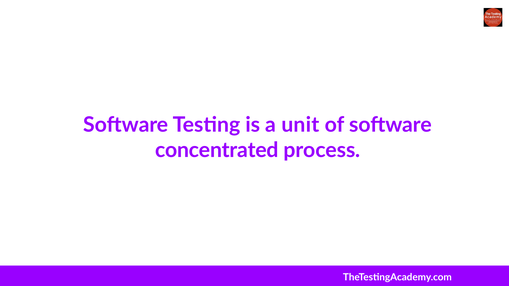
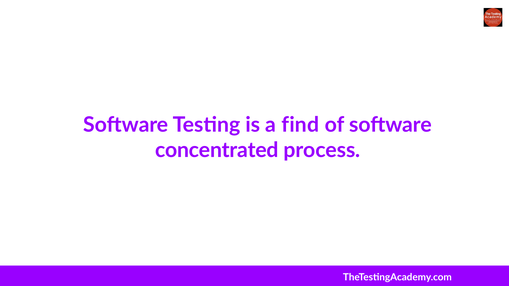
unit: unit -> find (300, 125)
